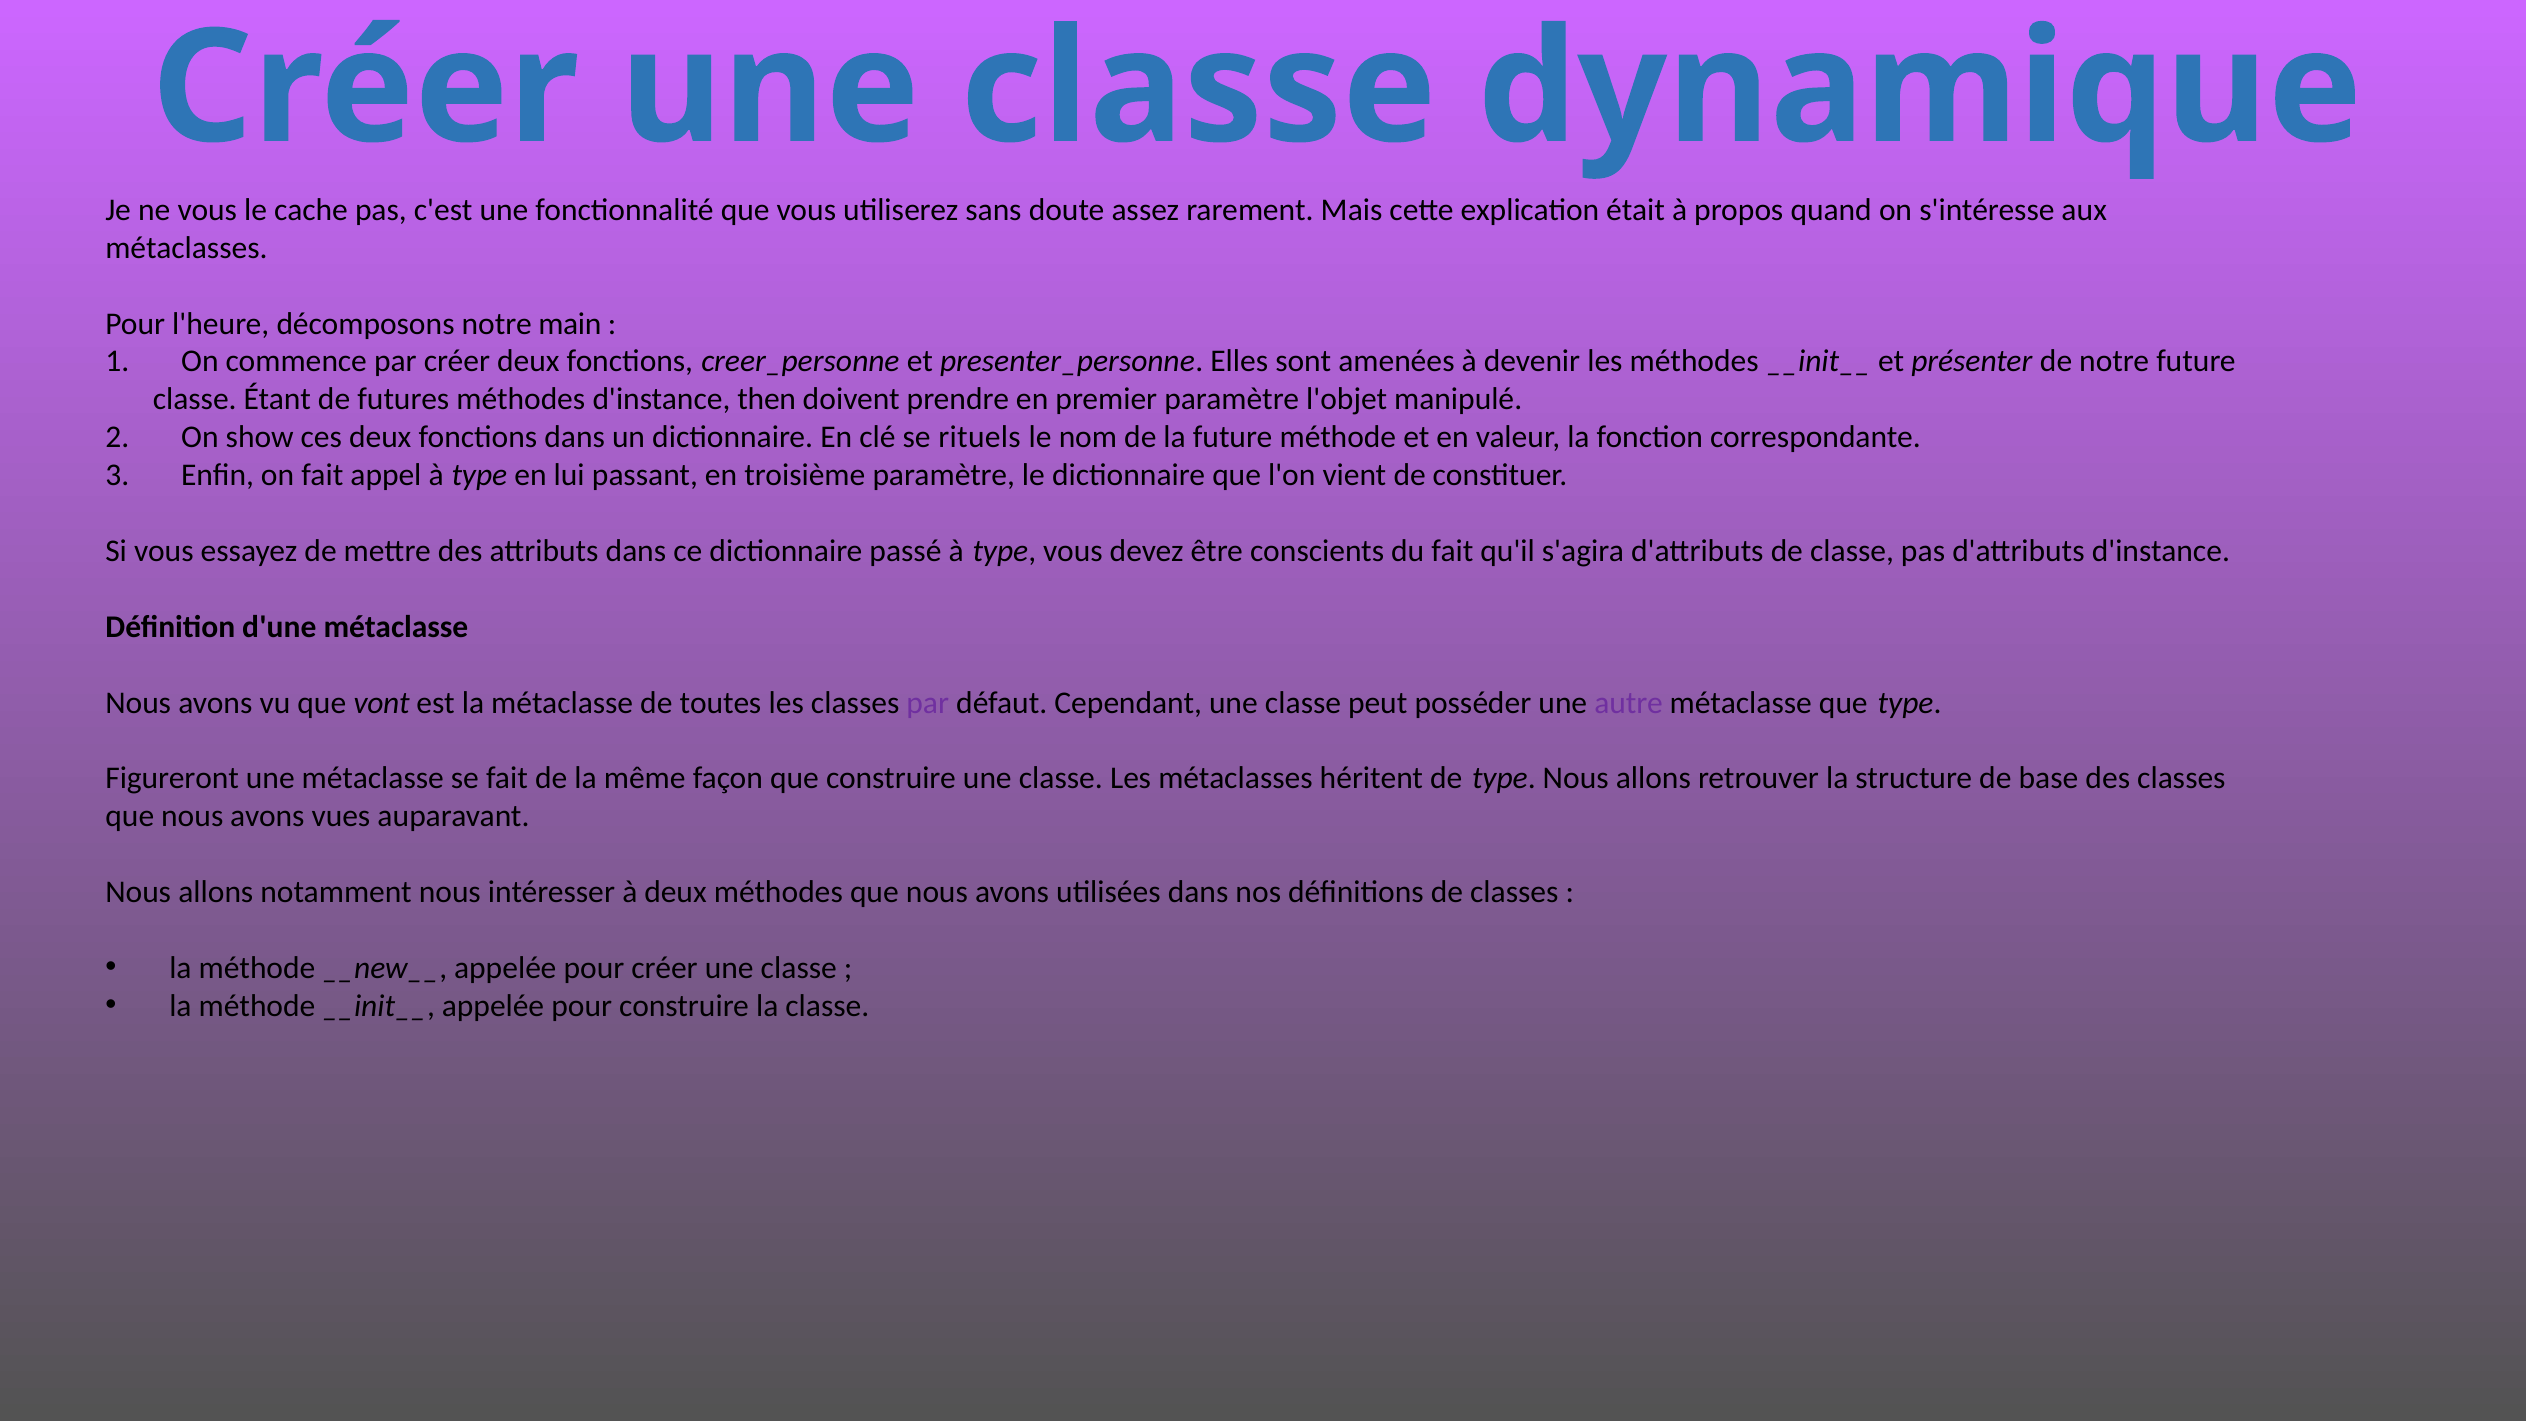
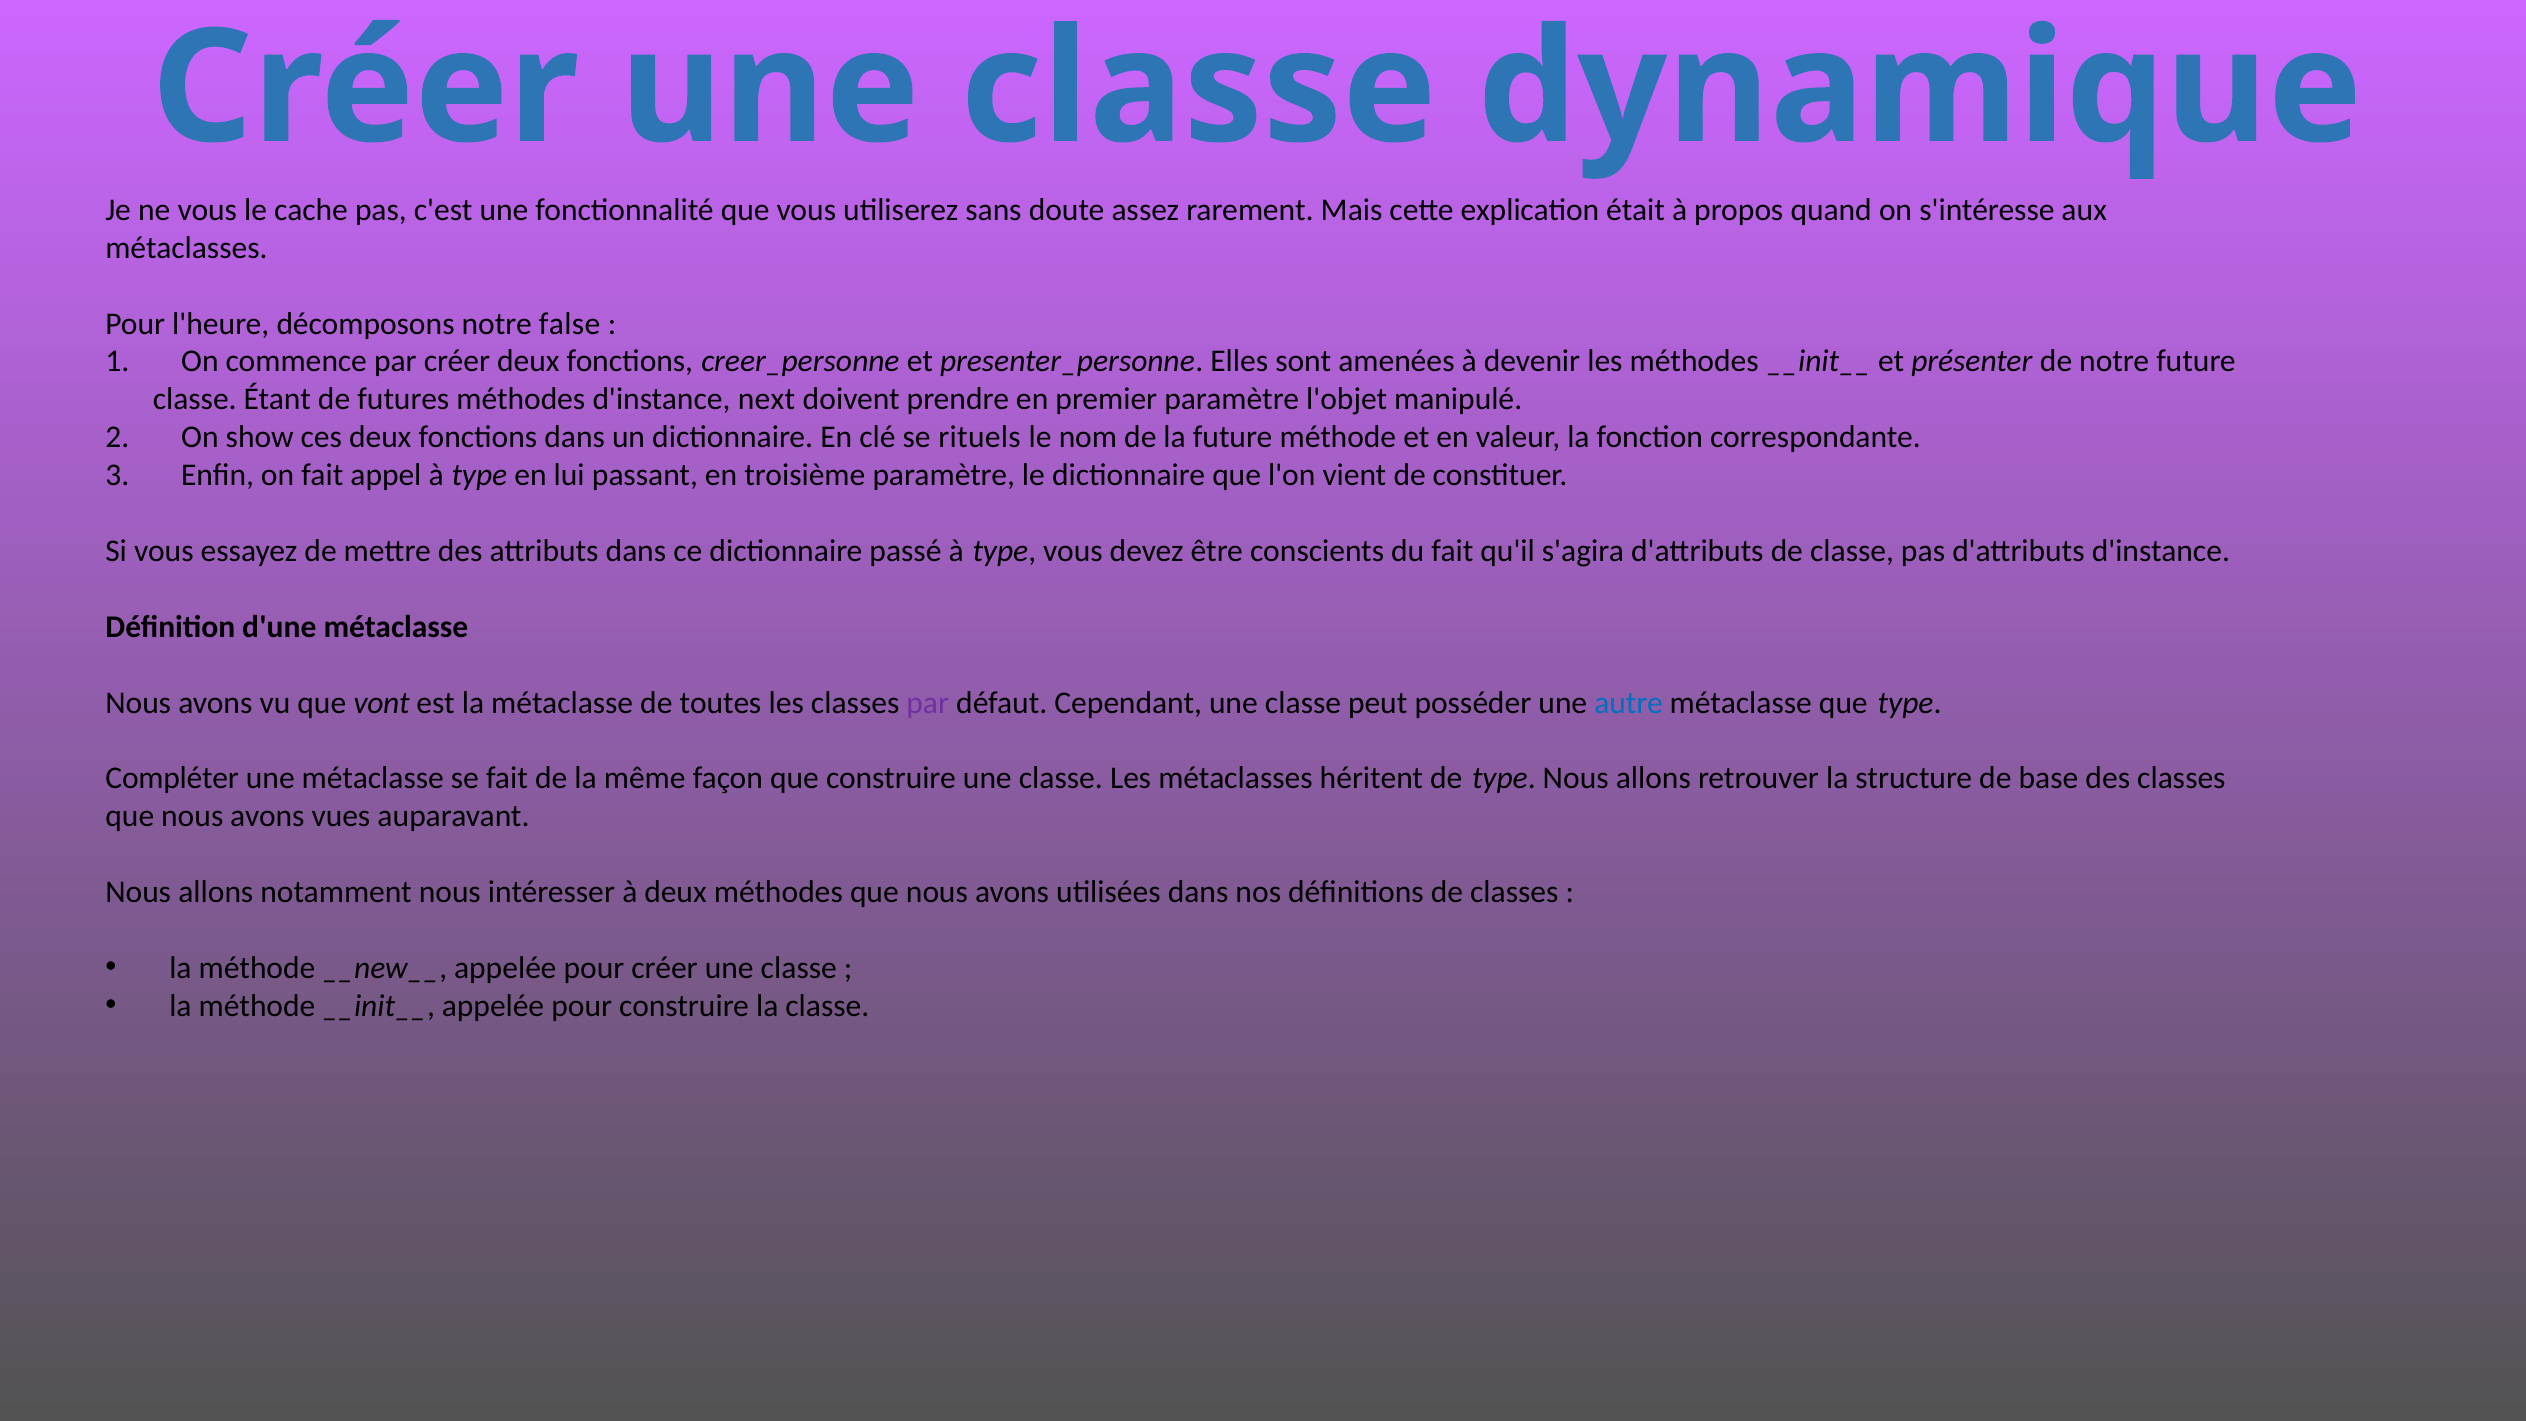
main: main -> false (570, 324)
then: then -> next (766, 399)
autre colour: purple -> blue (1629, 703)
Figureront: Figureront -> Compléter (172, 778)
